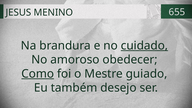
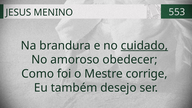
655: 655 -> 553 (177, 12)
Como underline: present -> none (38, 74)
guiado: guiado -> corrige (147, 74)
